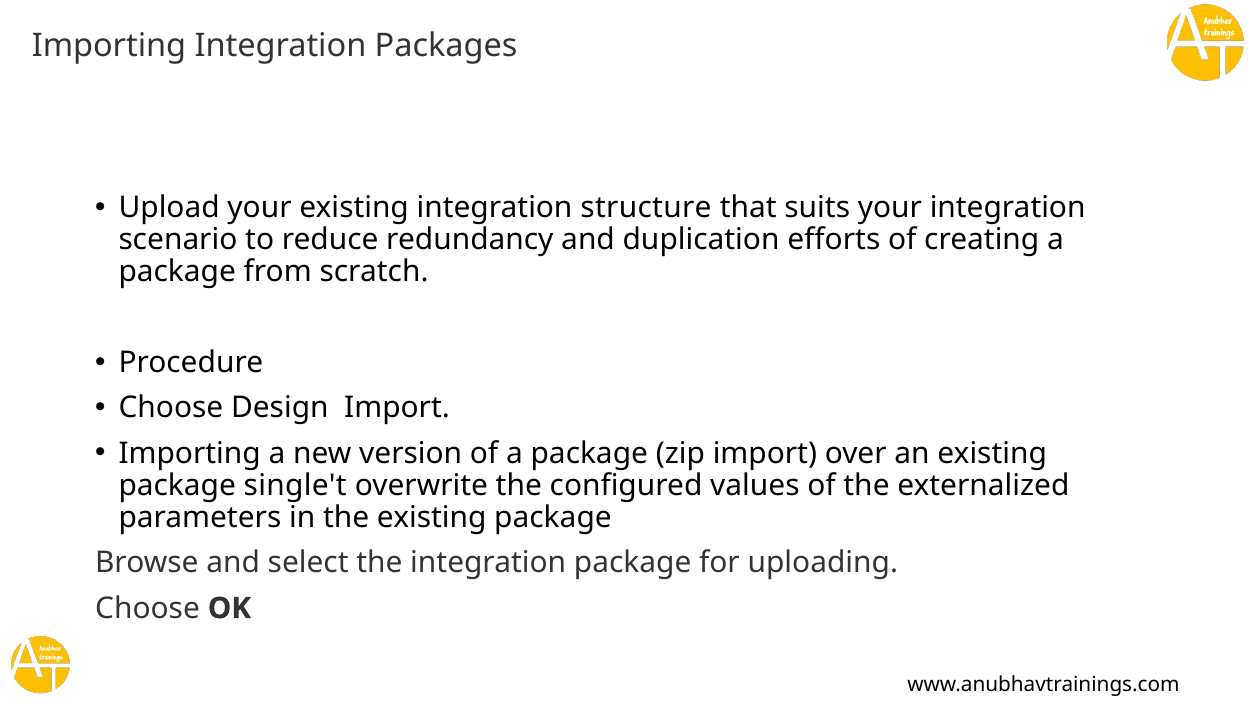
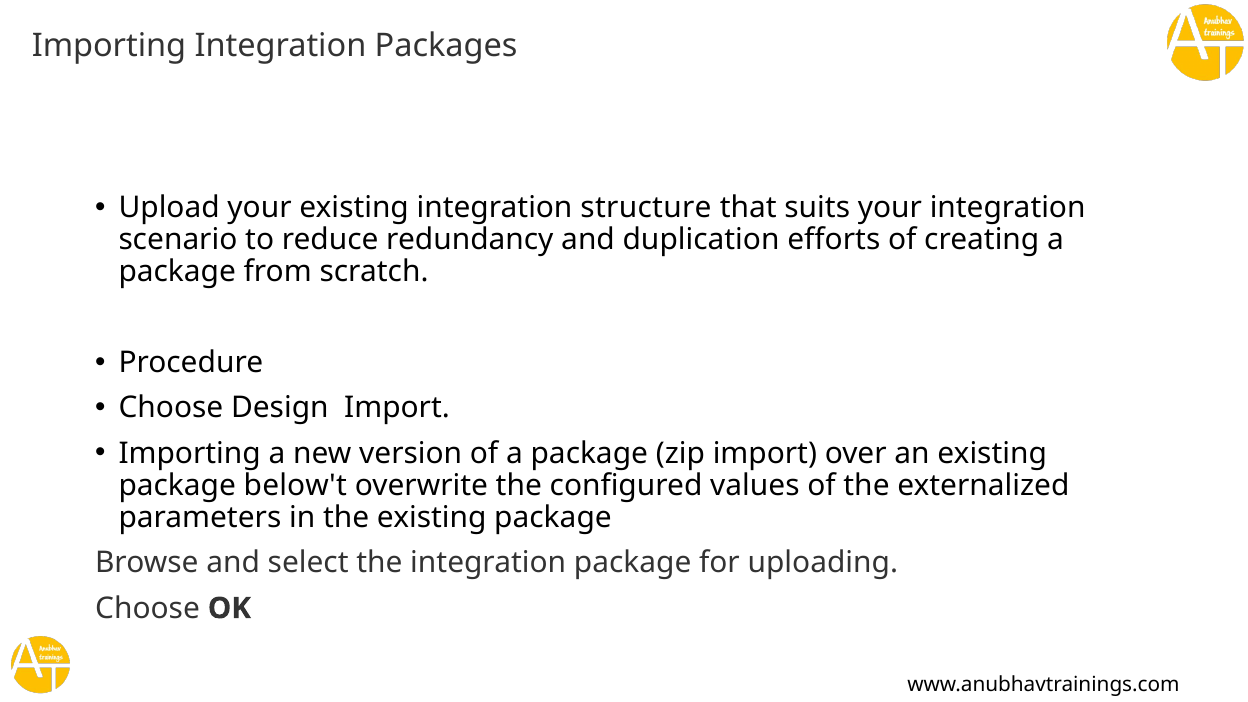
single't: single't -> below't (295, 485)
